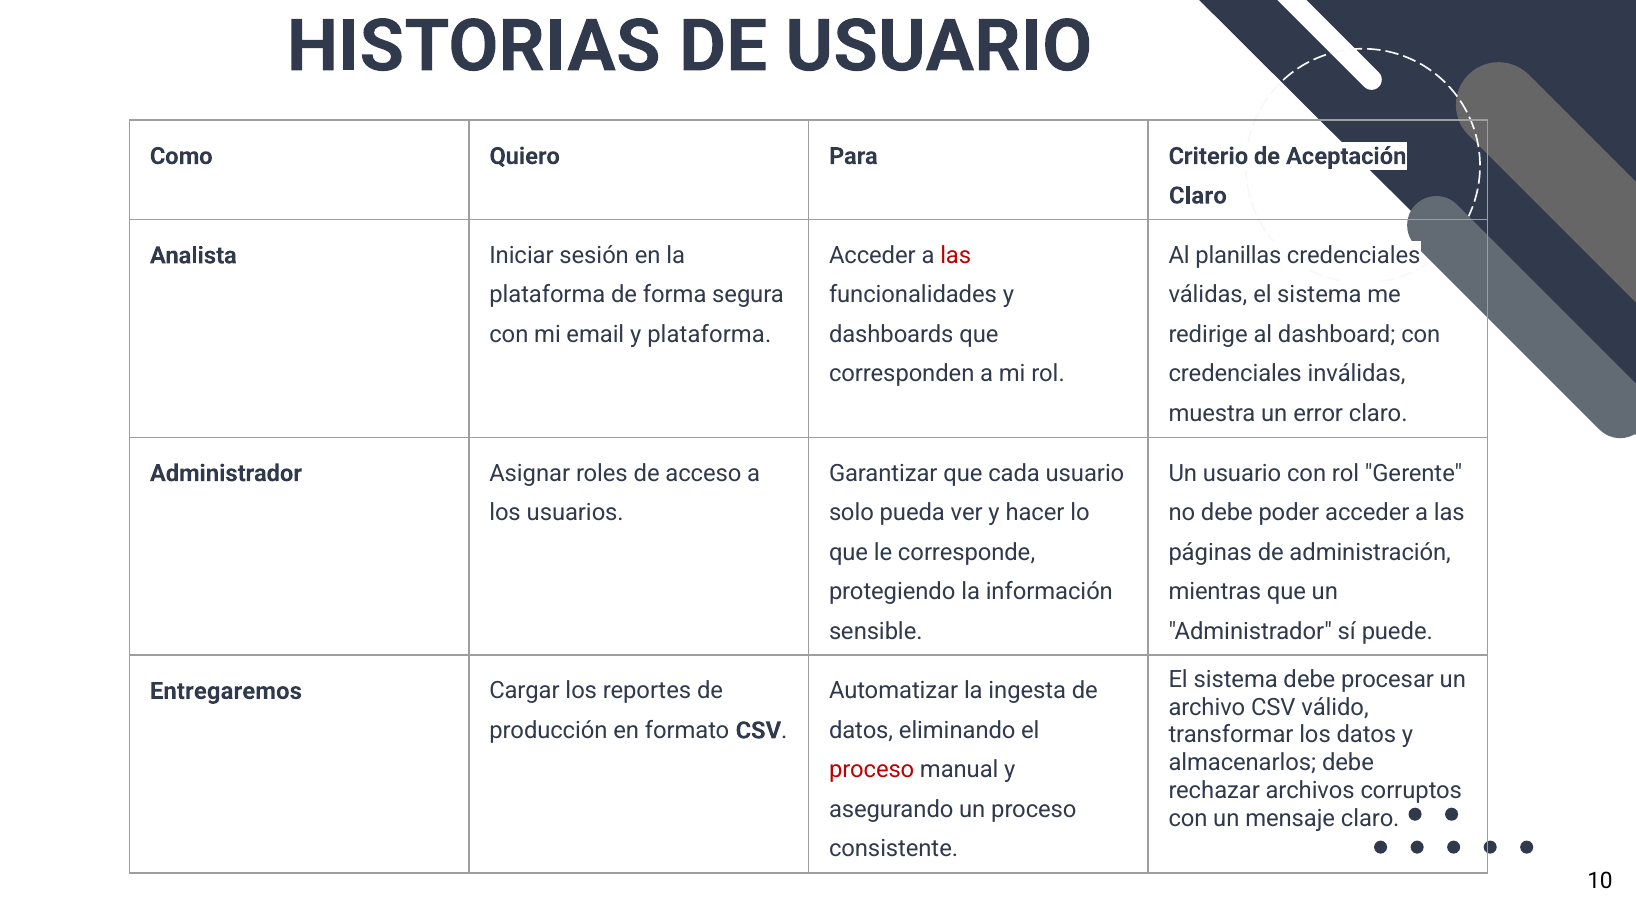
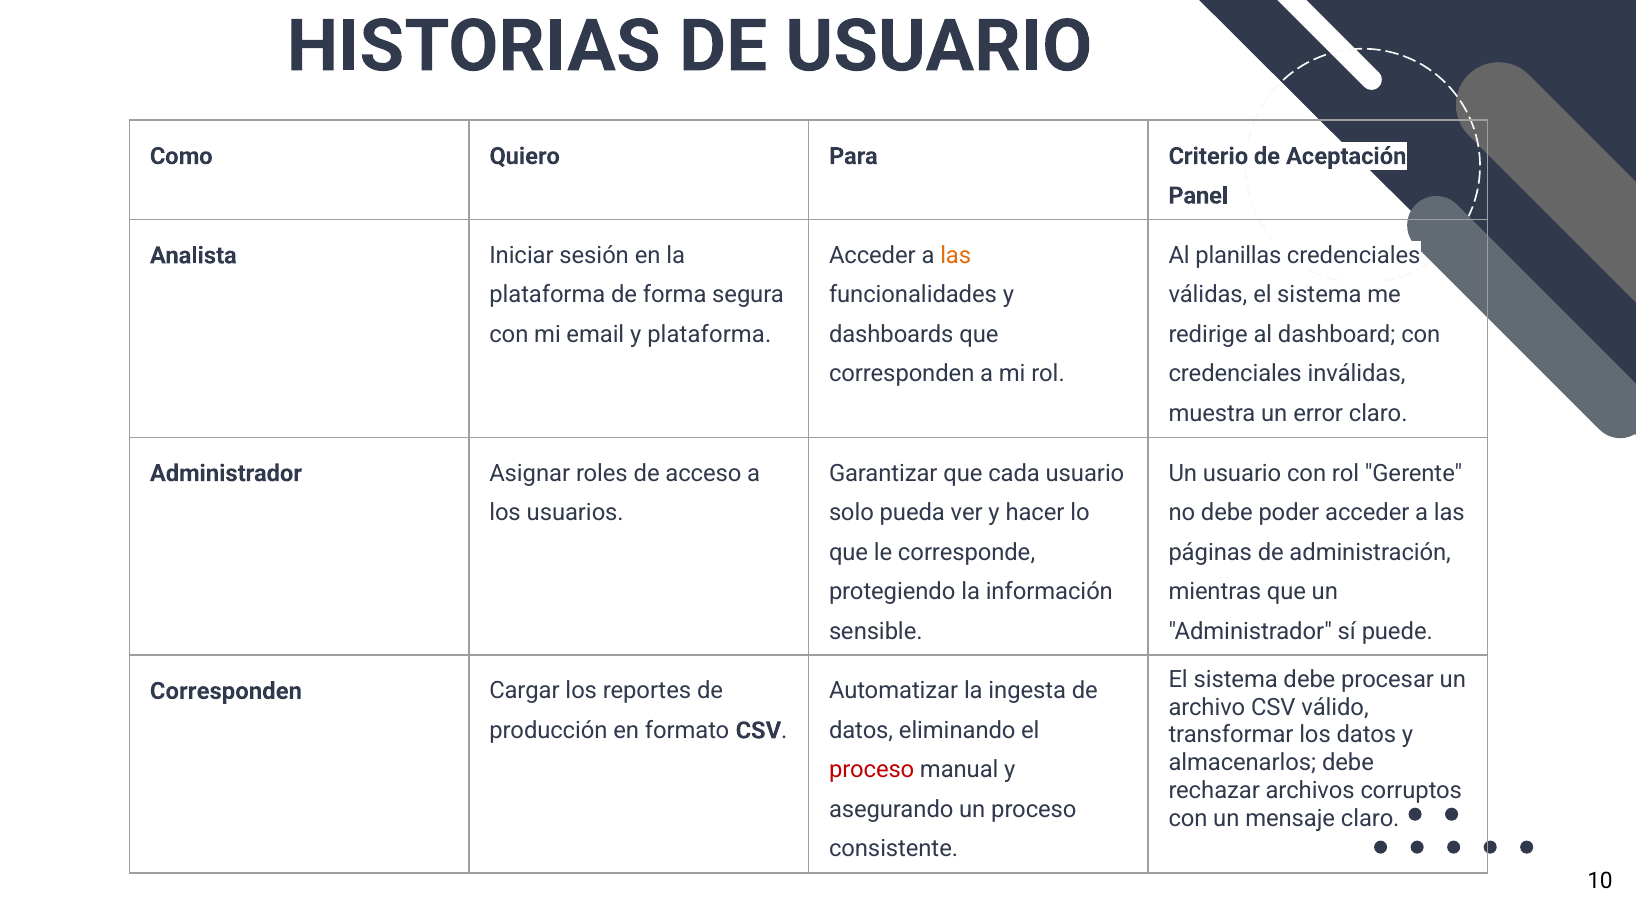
Claro: Claro -> Panel (1198, 196)
las colour: red -> orange (956, 256)
Entregaremos: Entregaremos -> Corresponden (226, 691)
